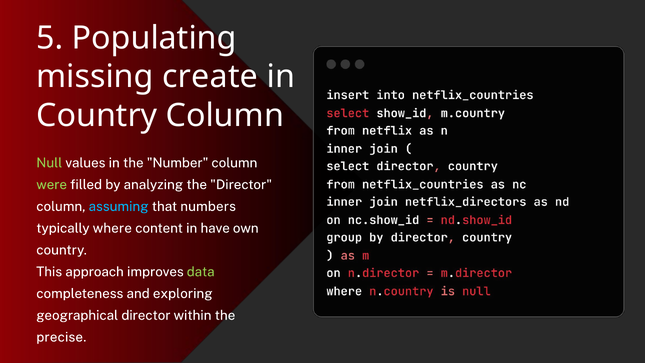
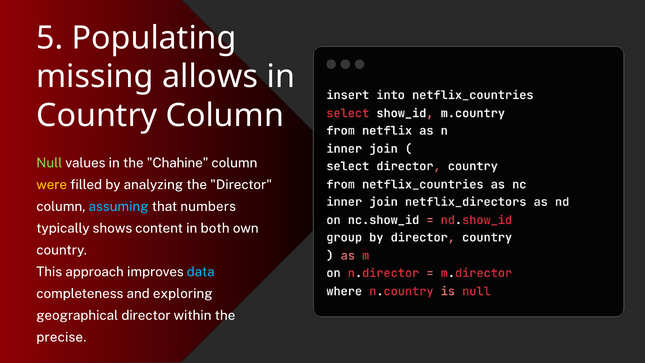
create: create -> allows (210, 77)
Number: Number -> Chahine (178, 163)
were colour: light green -> yellow (52, 185)
where: where -> shows (112, 228)
have: have -> both (215, 228)
data colour: light green -> light blue (201, 272)
